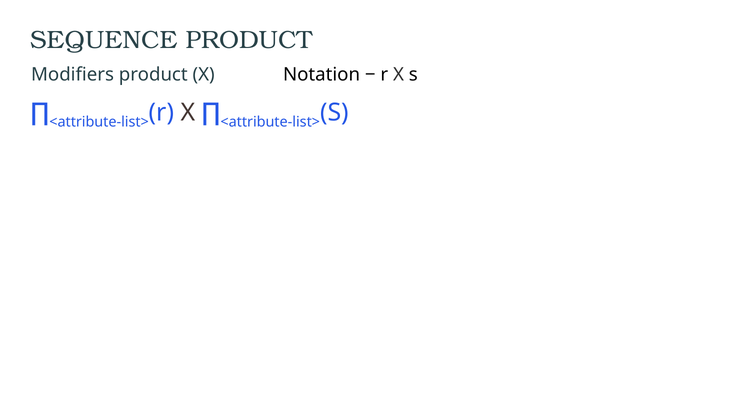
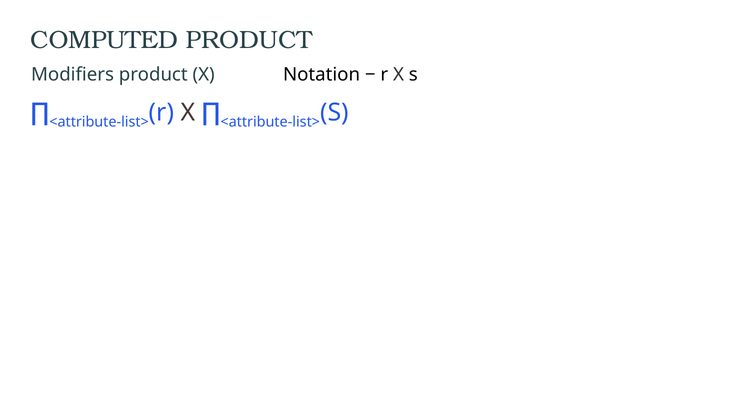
SEQUENCE: SEQUENCE -> COMPUTED (104, 40)
